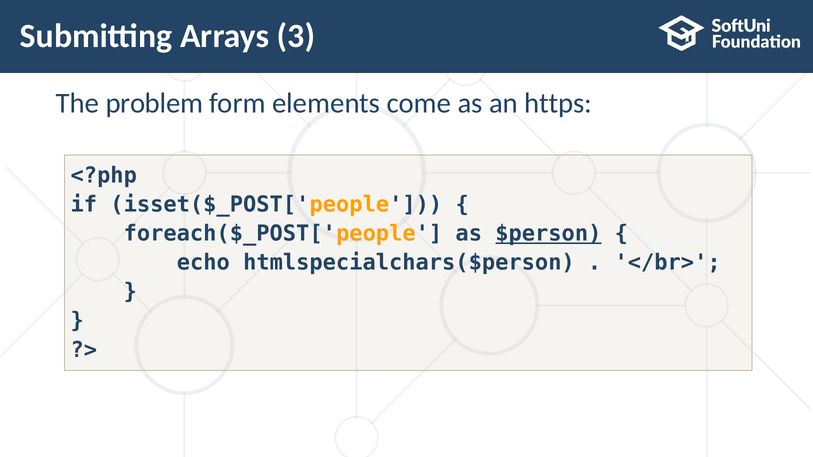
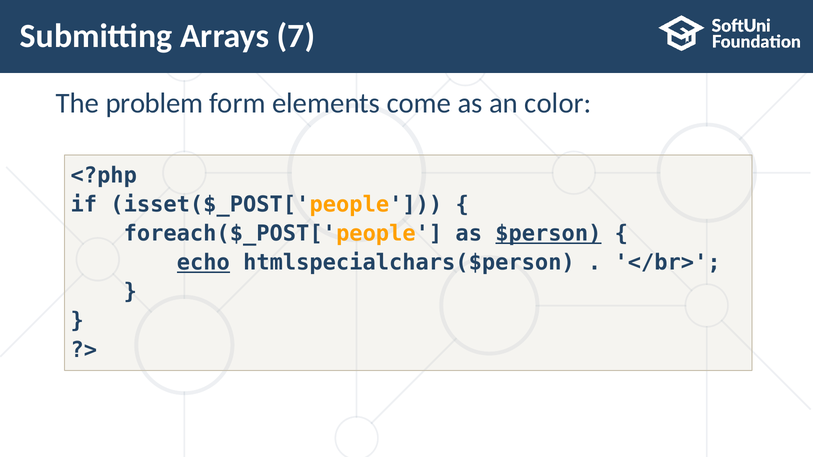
3: 3 -> 7 (296, 36)
https: https -> color (558, 103)
echo underline: none -> present (203, 263)
